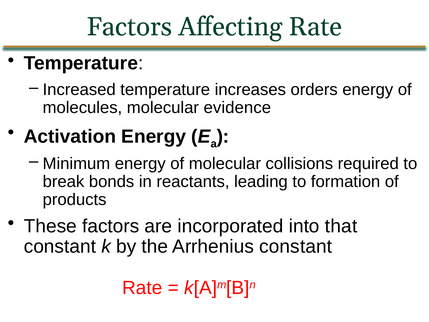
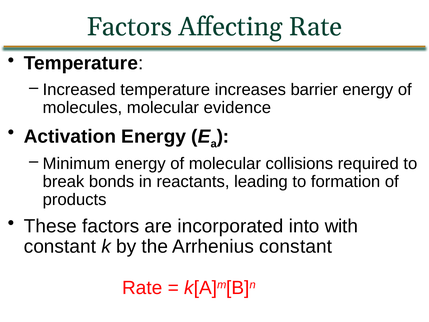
orders: orders -> barrier (314, 90)
that: that -> with (341, 226)
